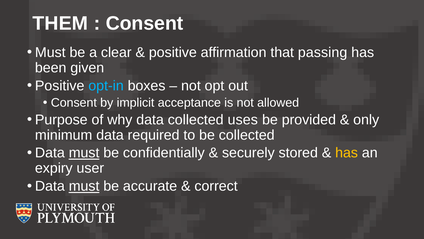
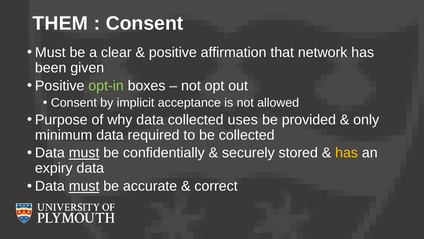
passing: passing -> network (323, 52)
opt-in colour: light blue -> light green (106, 86)
expiry user: user -> data (90, 168)
